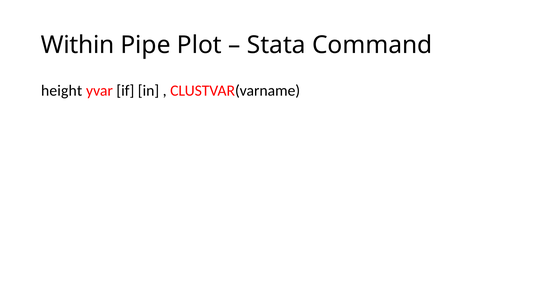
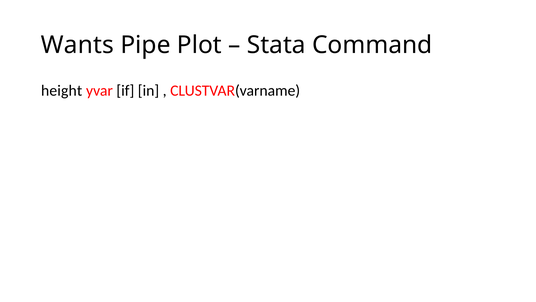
Within: Within -> Wants (77, 45)
